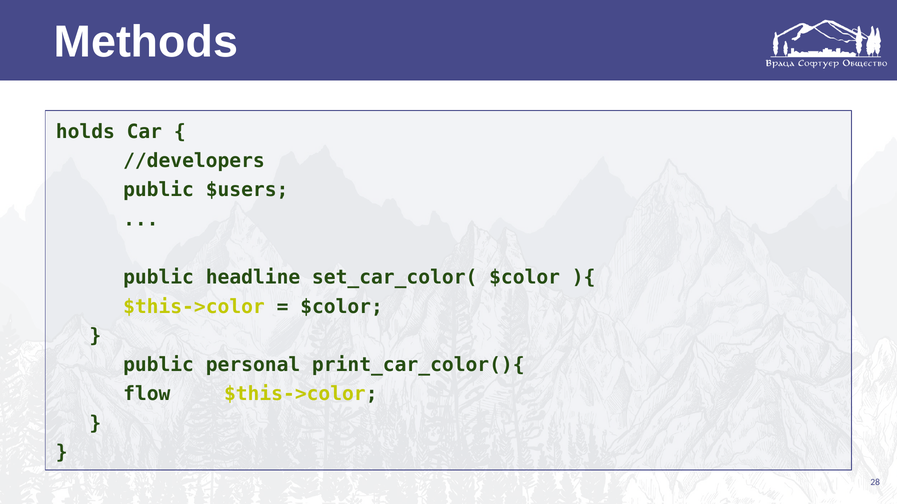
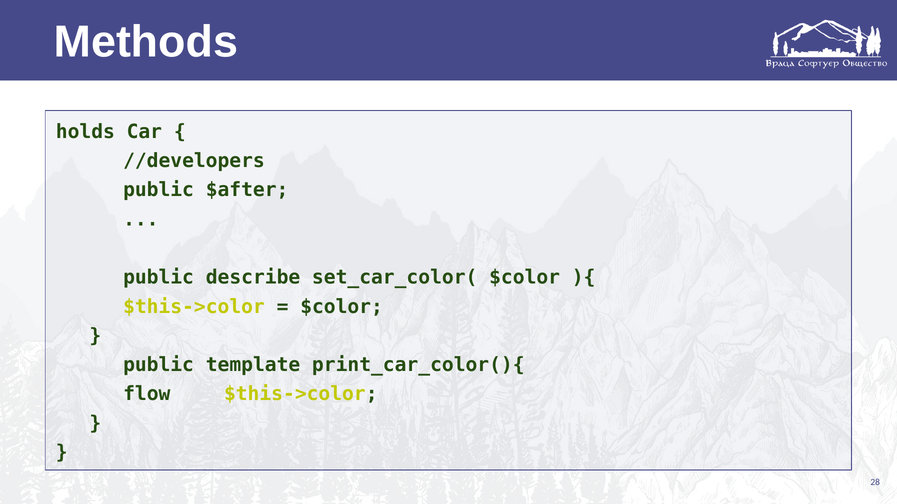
$users: $users -> $after (247, 190)
headline: headline -> describe (253, 278)
personal: personal -> template (253, 365)
